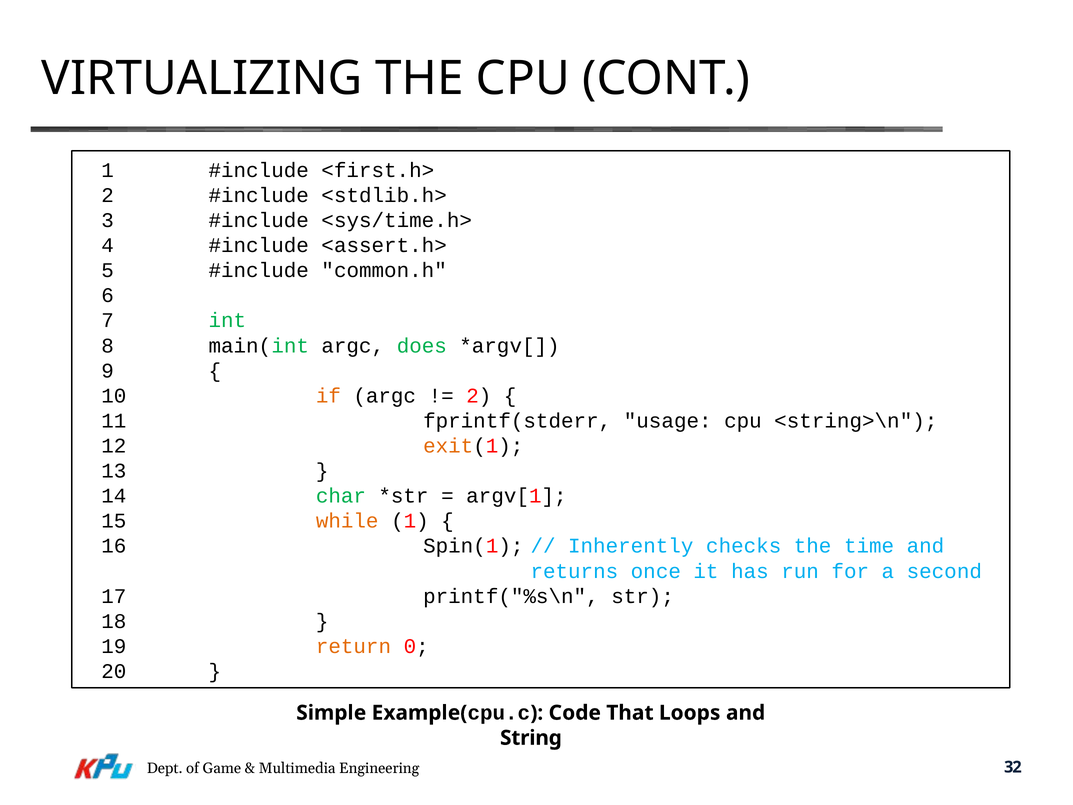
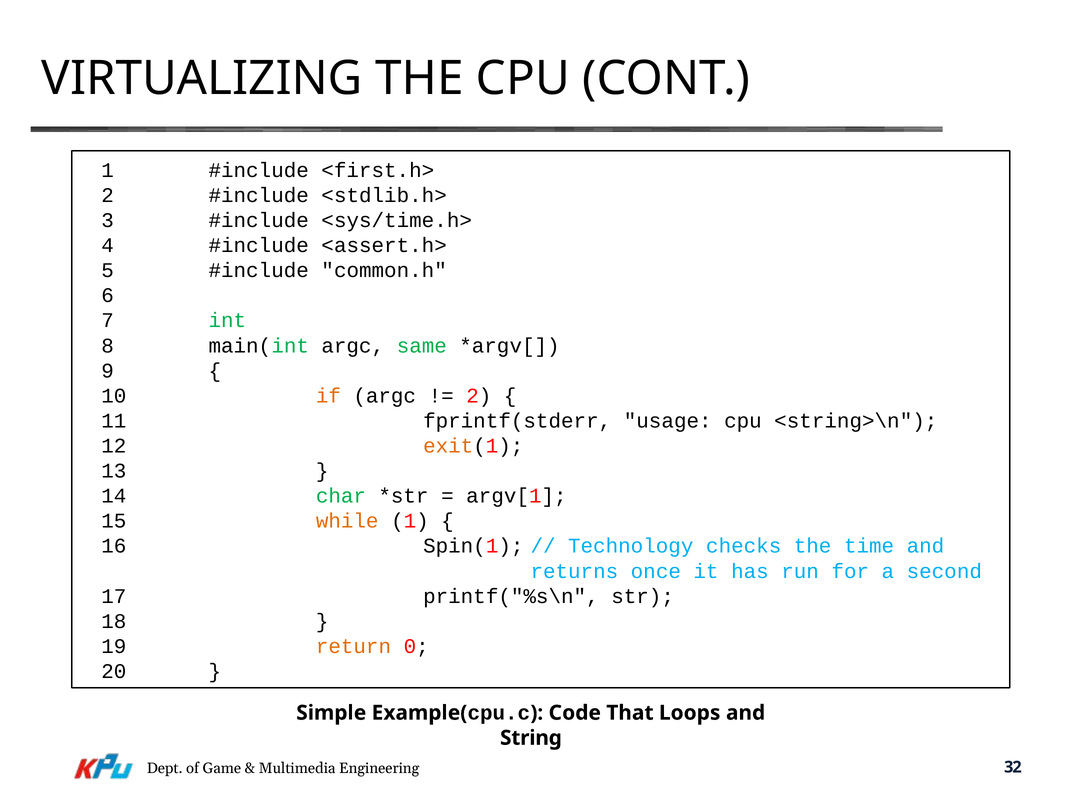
does: does -> same (422, 346)
Inherently: Inherently -> Technology (631, 546)
